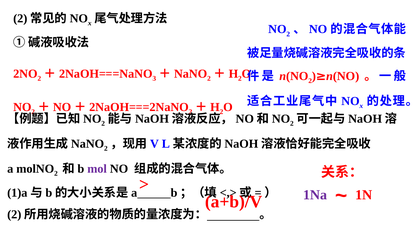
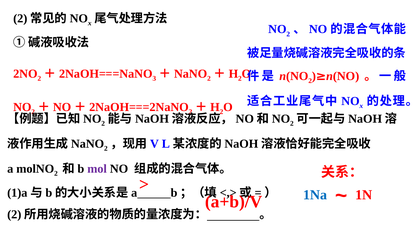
1Na colour: purple -> blue (315, 195)
